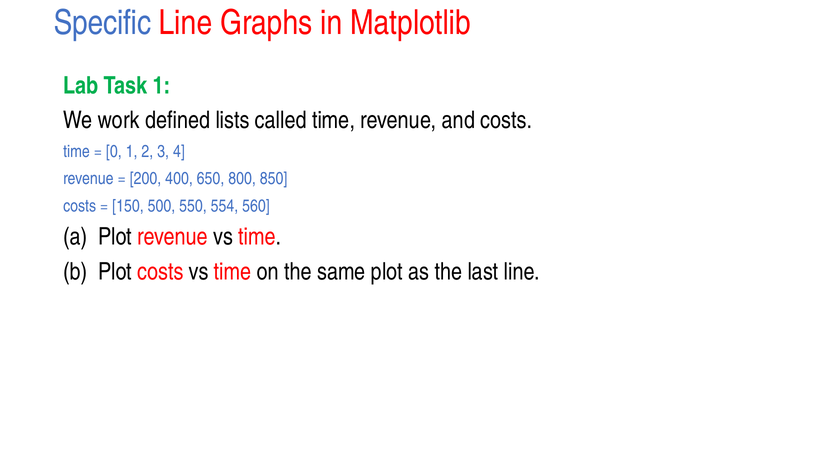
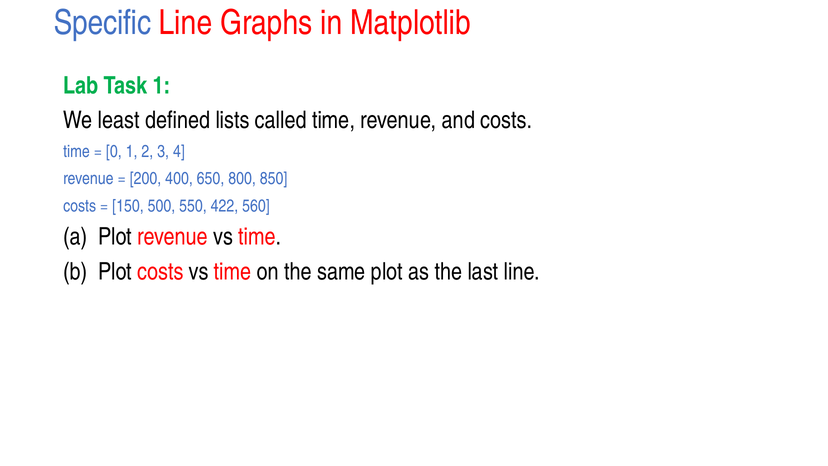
work: work -> least (119, 120)
554: 554 -> 422 (224, 206)
